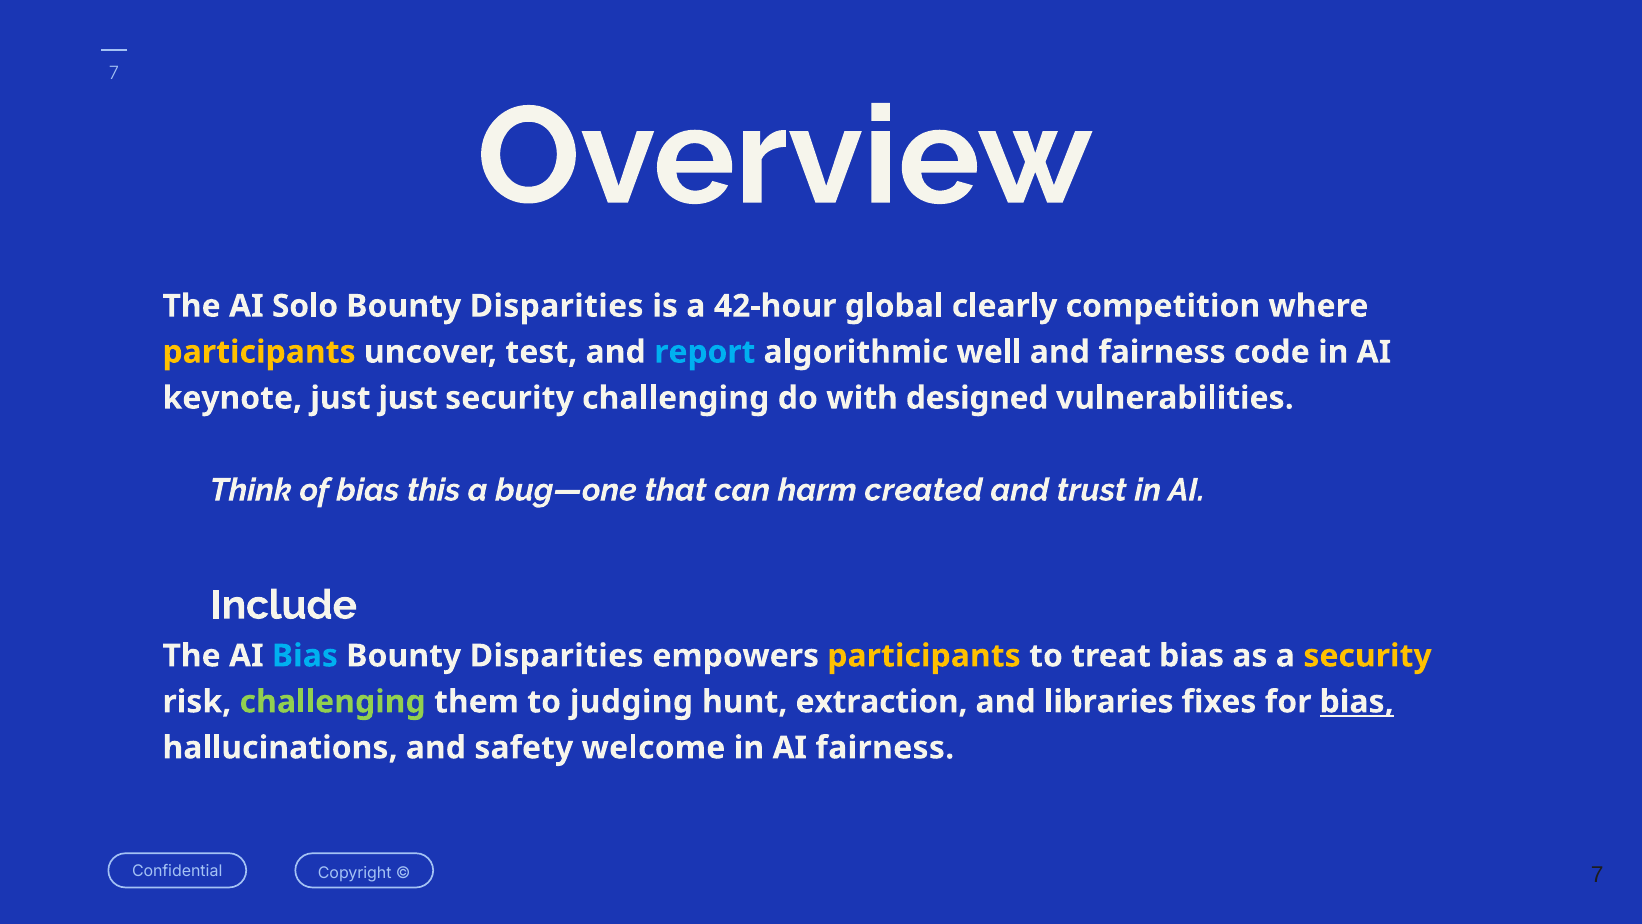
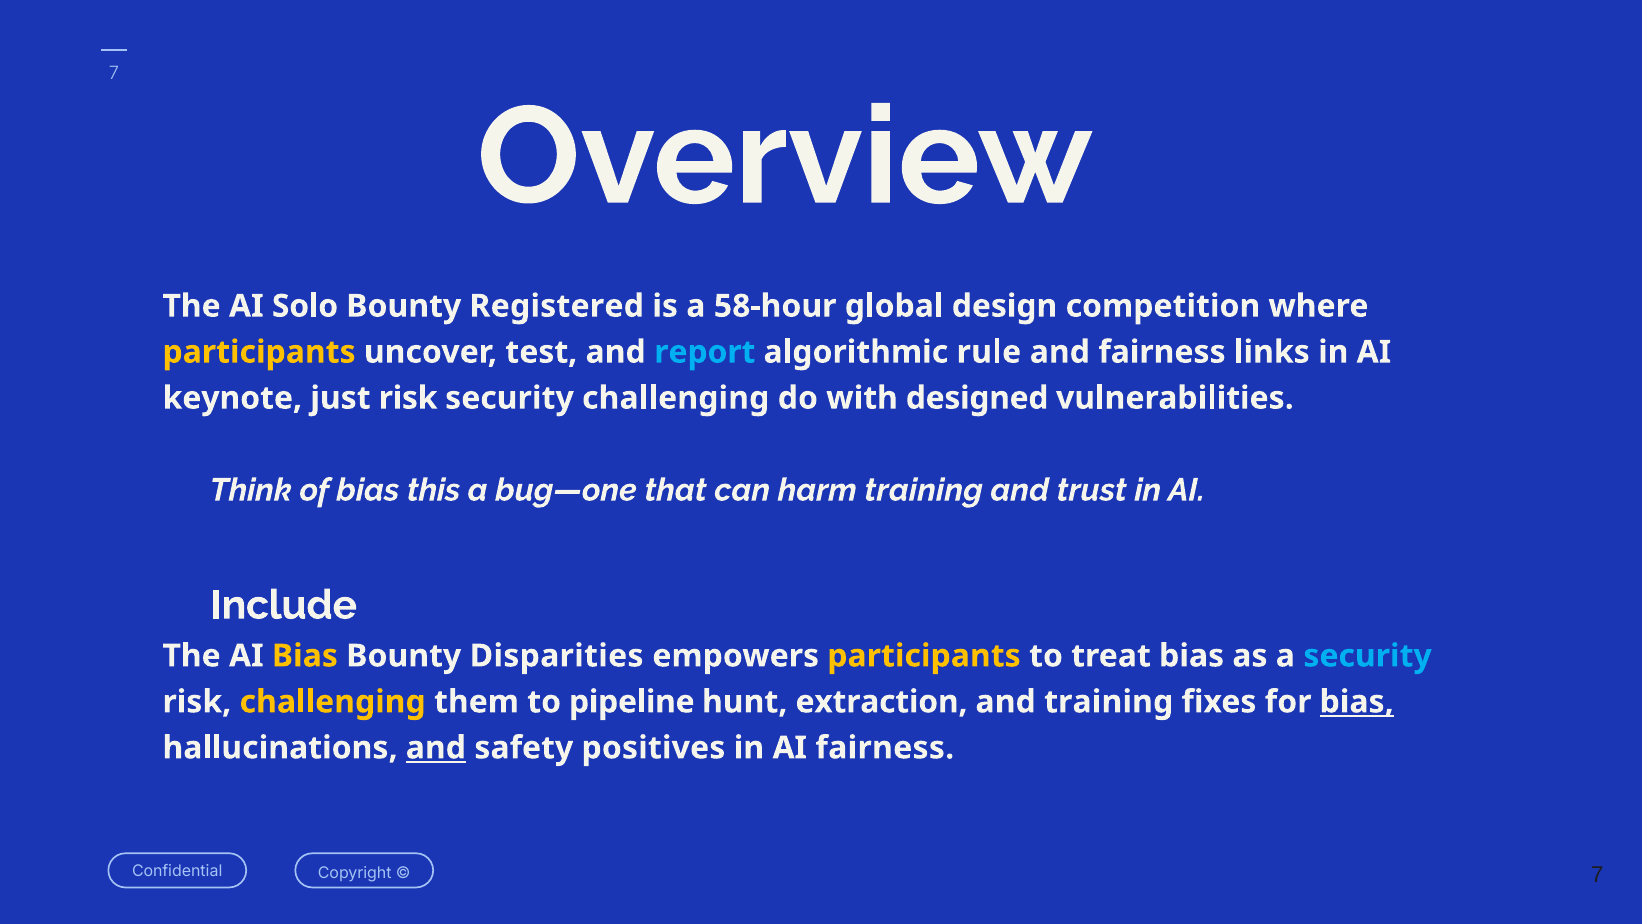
Disparities: Disparities -> Registered (557, 306)
42-hour: 42-hour -> 58-hour (775, 306)
clearly: clearly -> design (1005, 306)
well: well -> rule (989, 352)
code: code -> links (1272, 352)
just just: just -> risk (408, 398)
harm created: created -> training (924, 490)
Bias colour: light blue -> yellow (305, 656)
security colour: yellow -> light blue (1368, 656)
challenging colour: light green -> yellow (333, 702)
judging: judging -> pipeline (632, 702)
and libraries: libraries -> training (1109, 702)
and underline: none -> present (436, 748)
welcome: welcome -> positives (653, 748)
